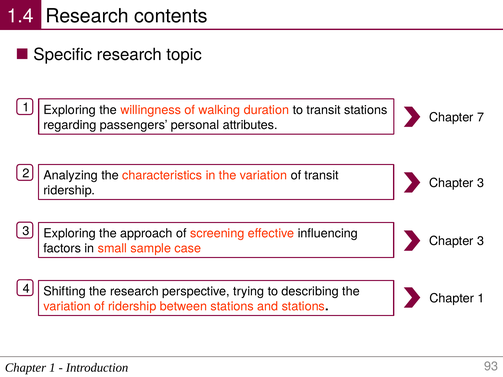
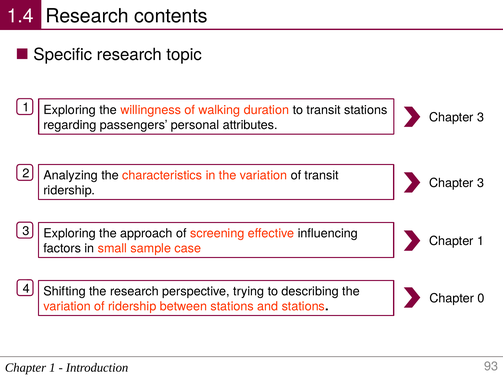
7: 7 -> 3 (481, 118)
3: 3 -> 1 (481, 241)
1: 1 -> 0 (481, 298)
